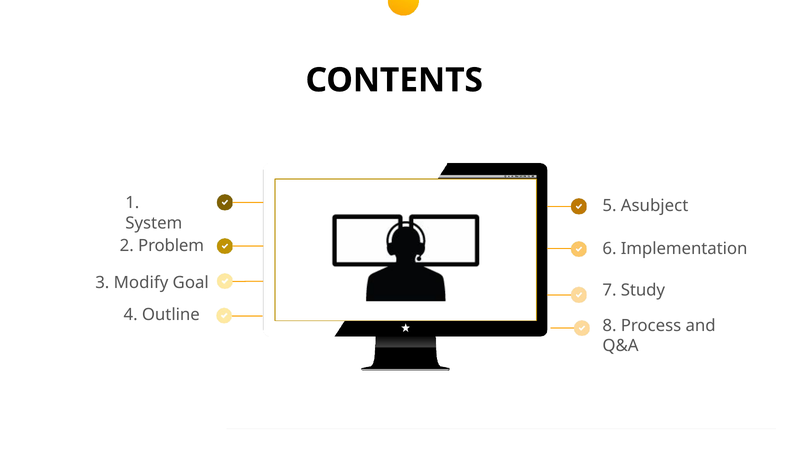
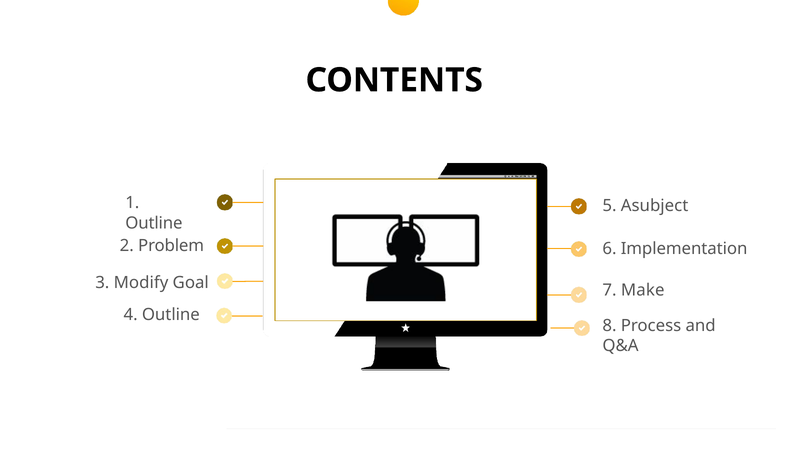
System: System -> Outline (154, 223)
Study: Study -> Make (643, 290)
